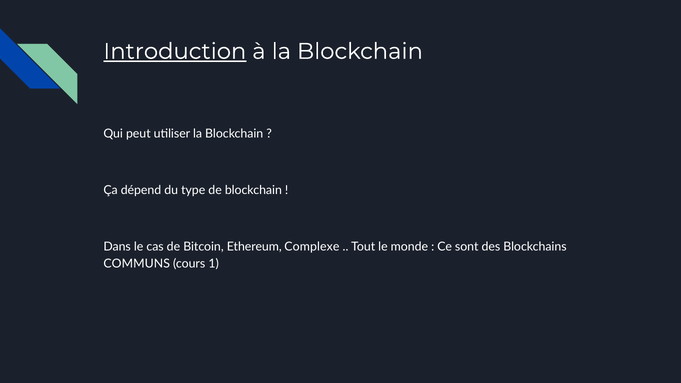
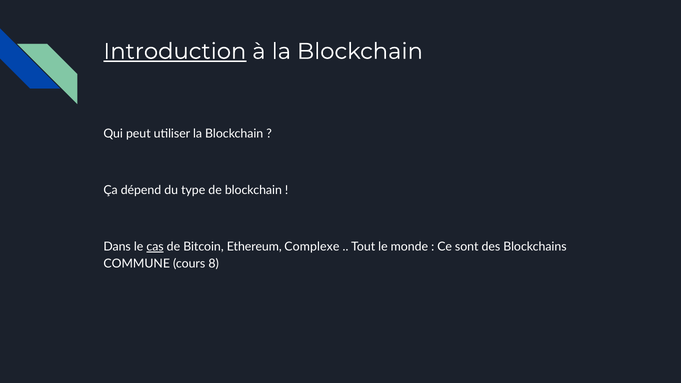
cas underline: none -> present (155, 247)
COMMUNS: COMMUNS -> COMMUNE (137, 264)
1: 1 -> 8 (214, 264)
